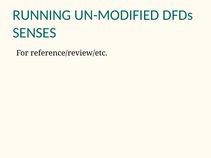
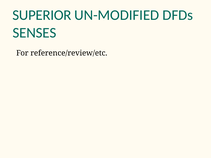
RUNNING: RUNNING -> SUPERIOR (42, 15)
